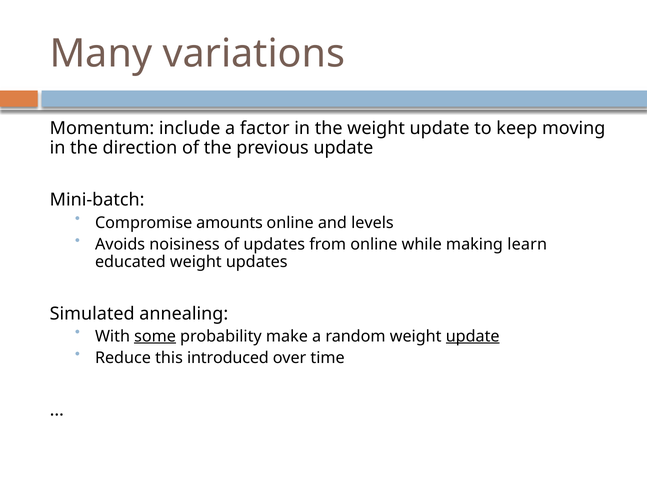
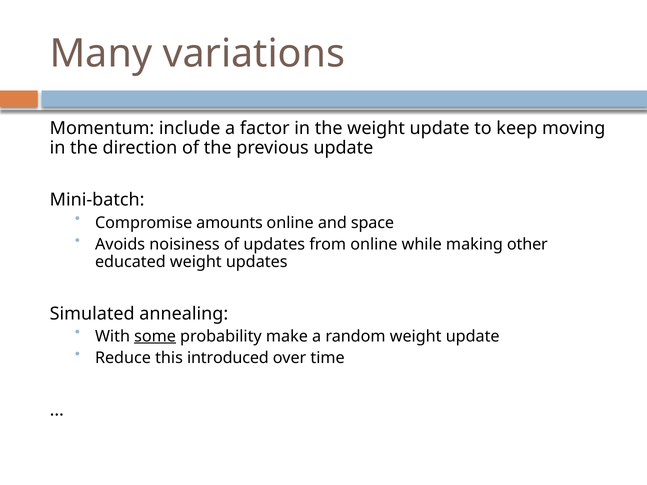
levels: levels -> space (373, 223)
learn: learn -> other (527, 245)
update underline: present -> none (473, 336)
